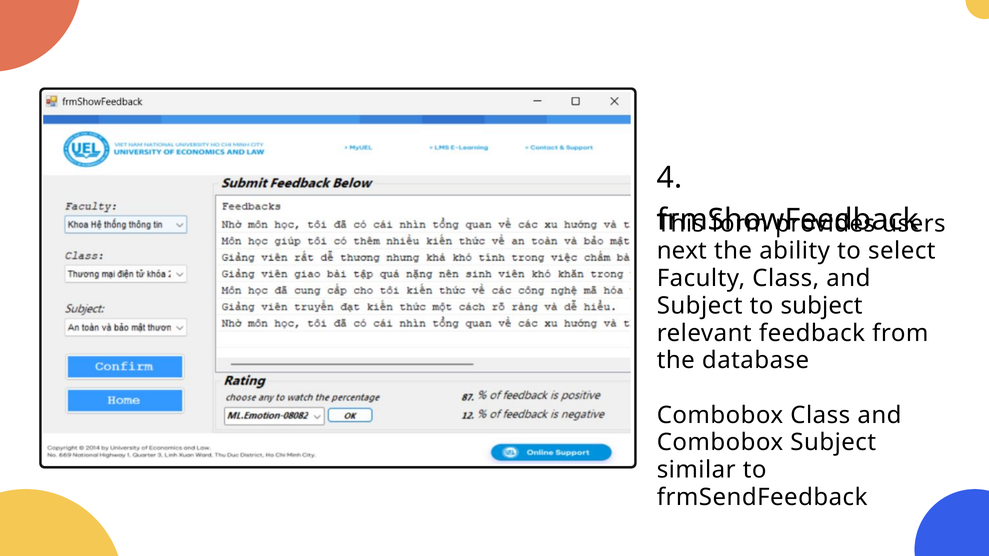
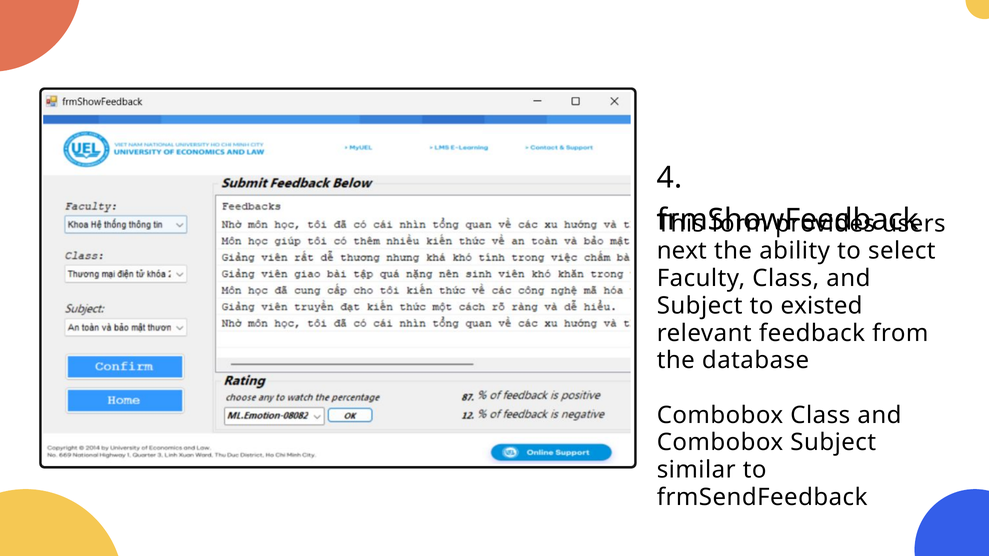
to subject: subject -> existed (821, 306)
